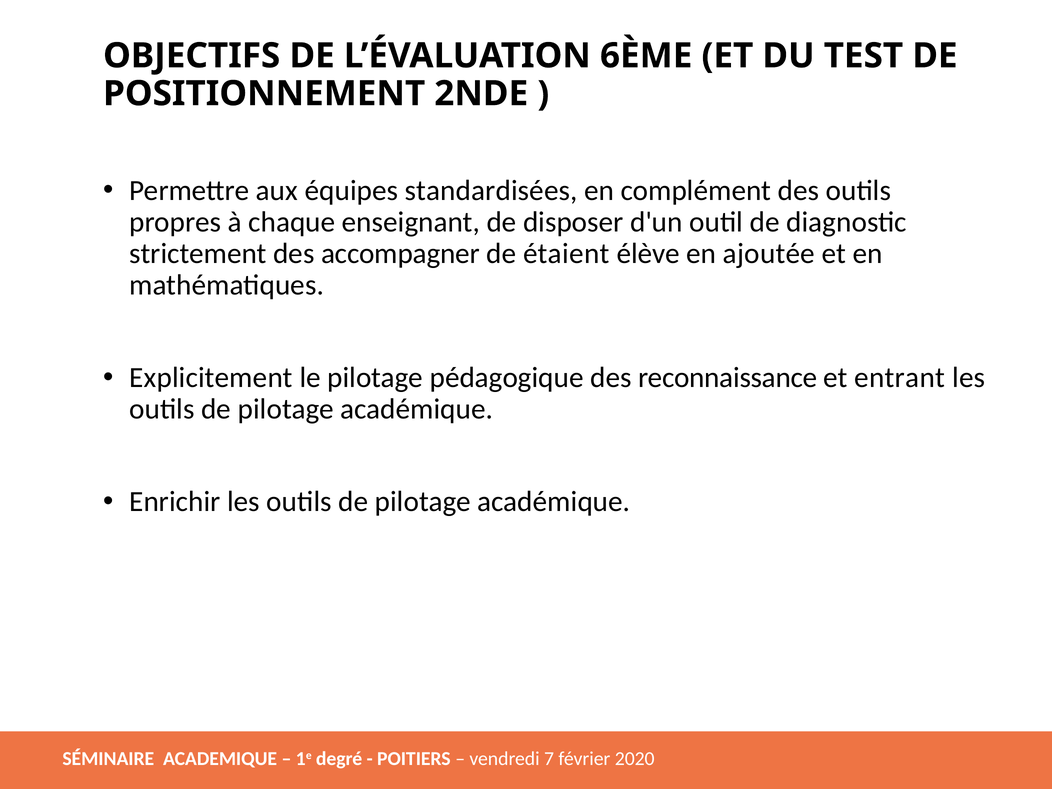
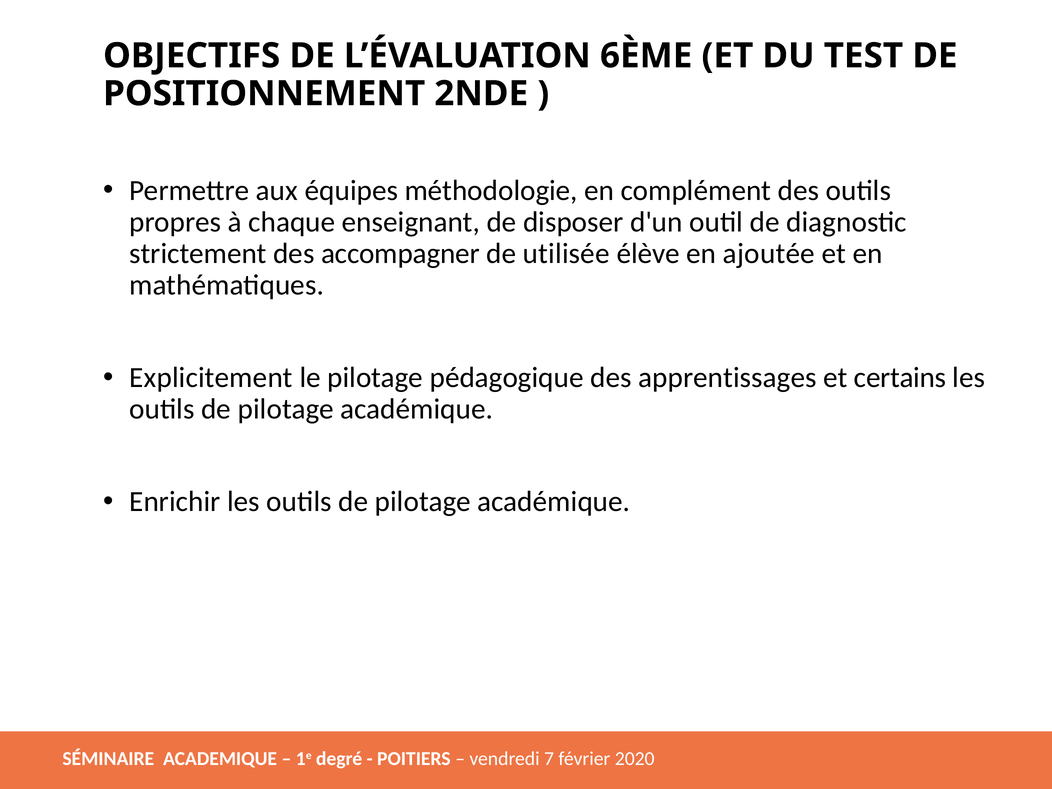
standardisées: standardisées -> méthodologie (491, 190)
étaient: étaient -> utilisée (566, 254)
reconnaissance: reconnaissance -> apprentissages (727, 378)
entrant: entrant -> certains (900, 378)
